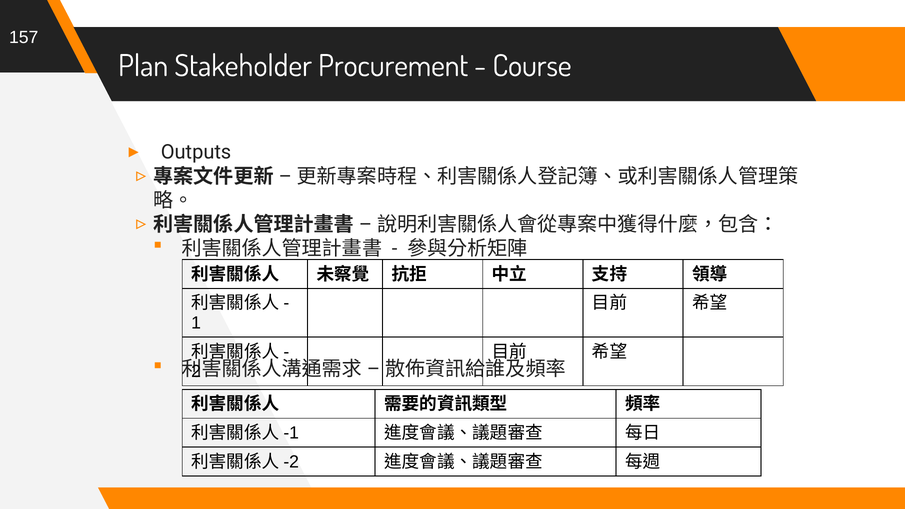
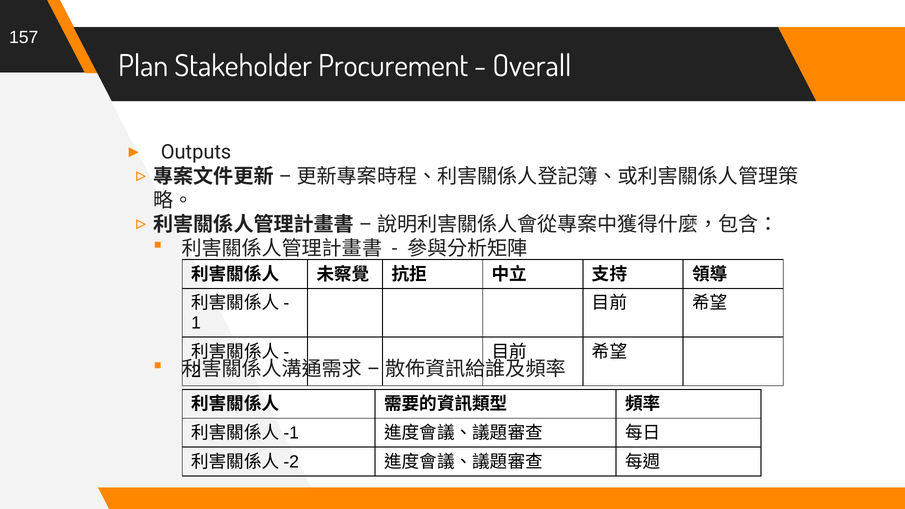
Course: Course -> Overall (532, 66)
